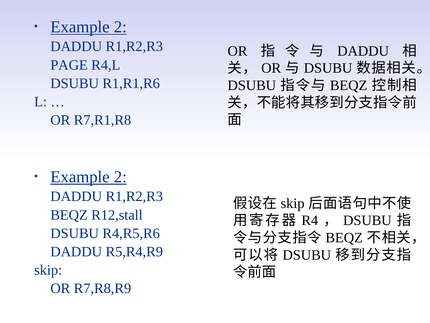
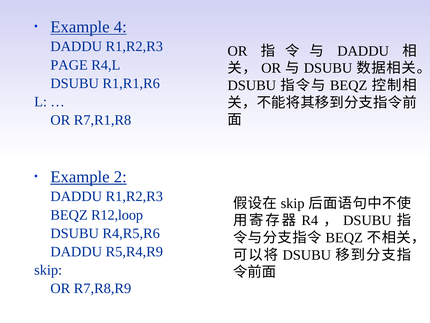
2: 2 -> 4 (120, 27)
R12,stall: R12,stall -> R12,loop (117, 215)
